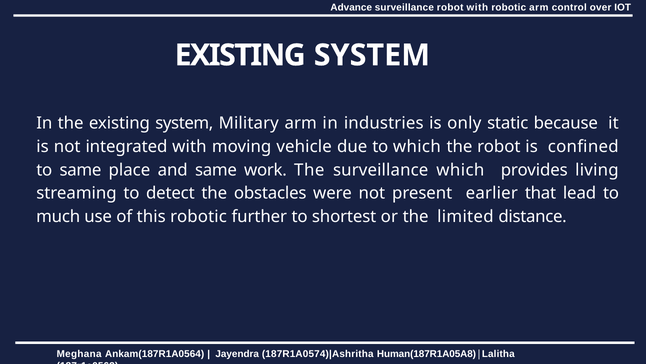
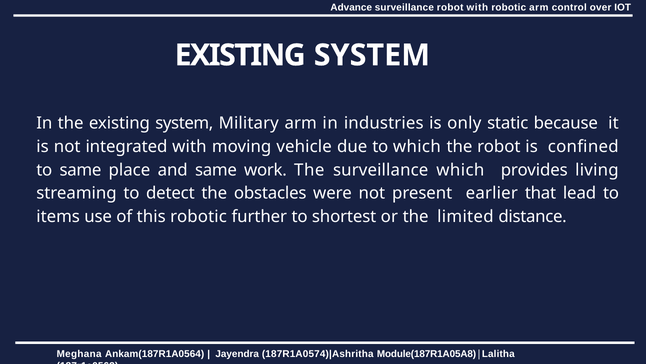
much: much -> items (58, 217)
Human(187R1A05A8: Human(187R1A05A8 -> Module(187R1A05A8 (427, 353)
